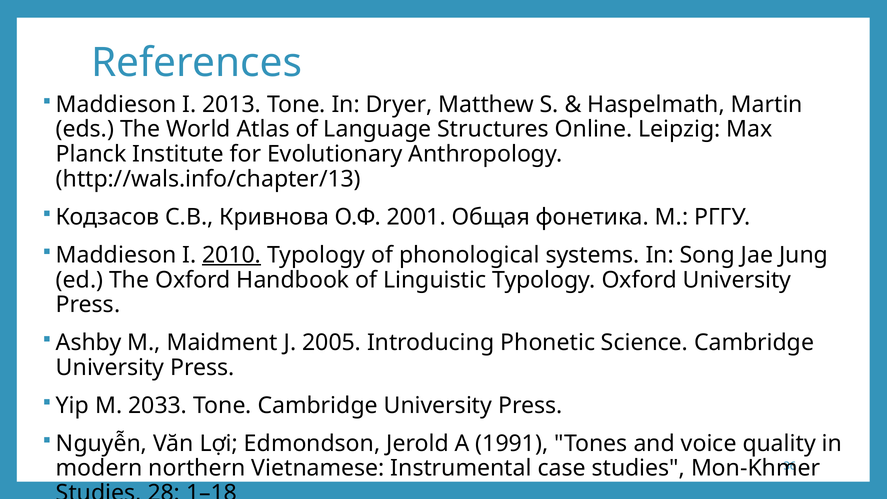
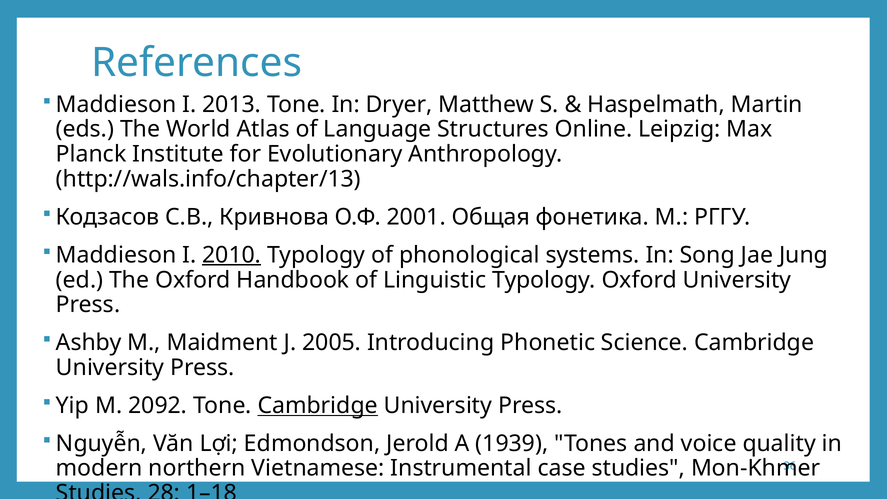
2033: 2033 -> 2092 (158, 405)
Cambridge underline: none -> present (318, 405)
1991: 1991 -> 1939 (512, 443)
